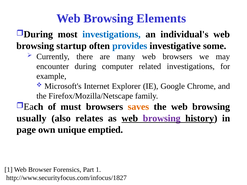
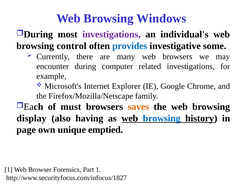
Elements: Elements -> Windows (161, 18)
investigations colour: blue -> purple (112, 34)
startup: startup -> control (72, 46)
usually: usually -> display (31, 118)
relates: relates -> having (89, 118)
browsing colour: purple -> blue (162, 118)
